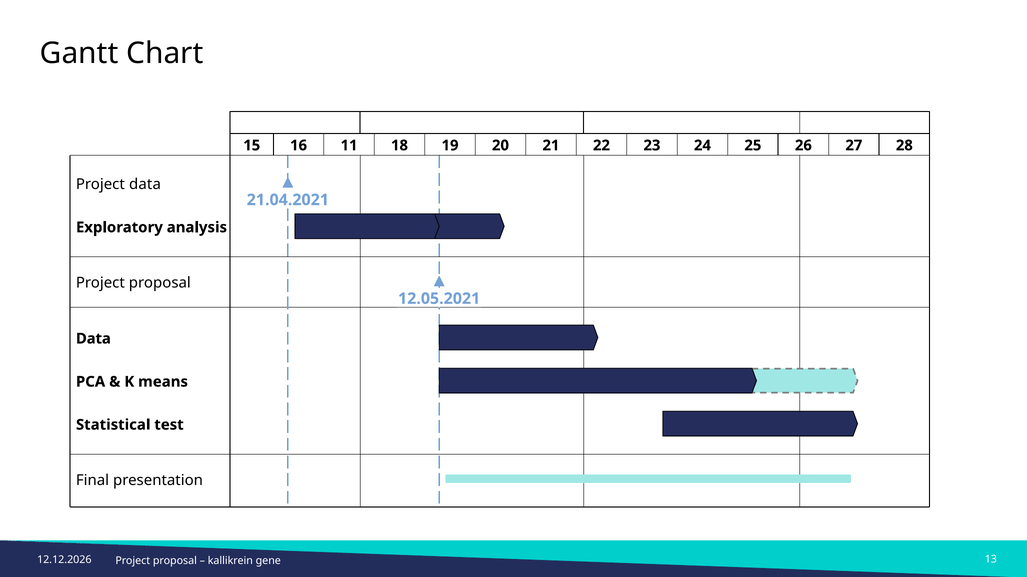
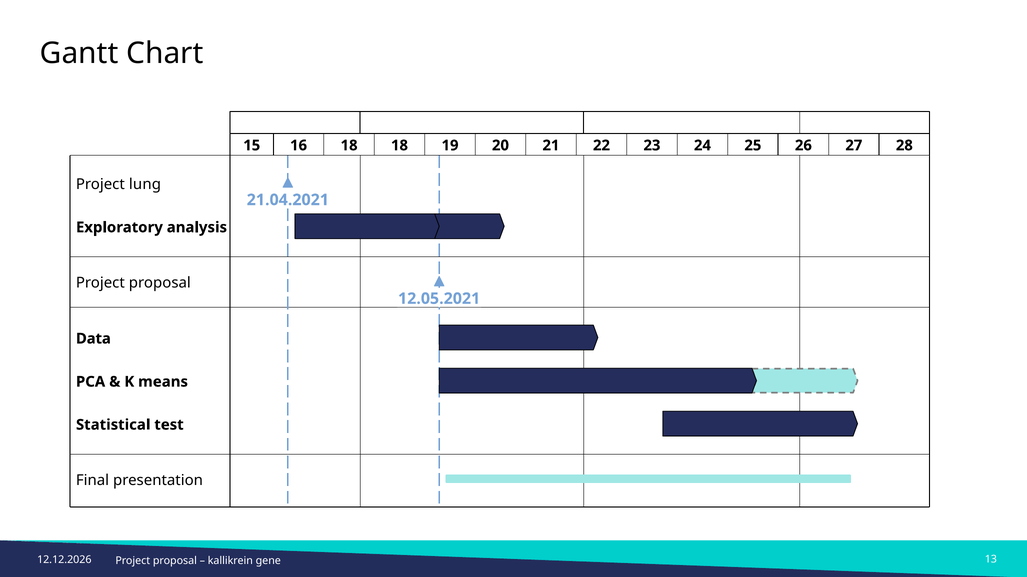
16 11: 11 -> 18 (349, 146)
Project data: data -> lung (145, 184)
